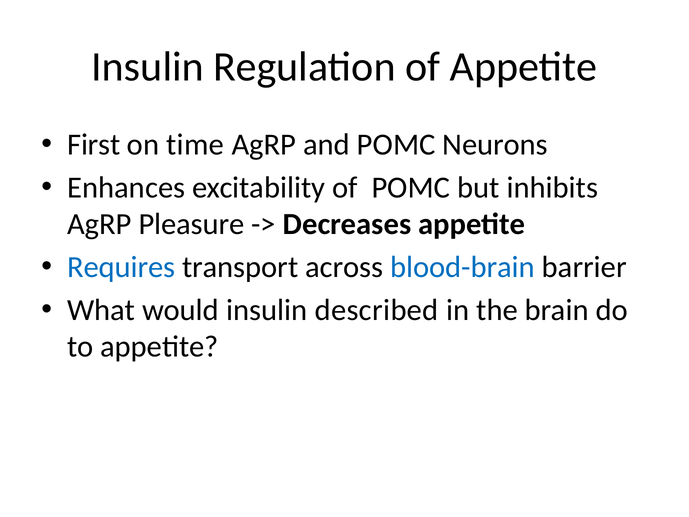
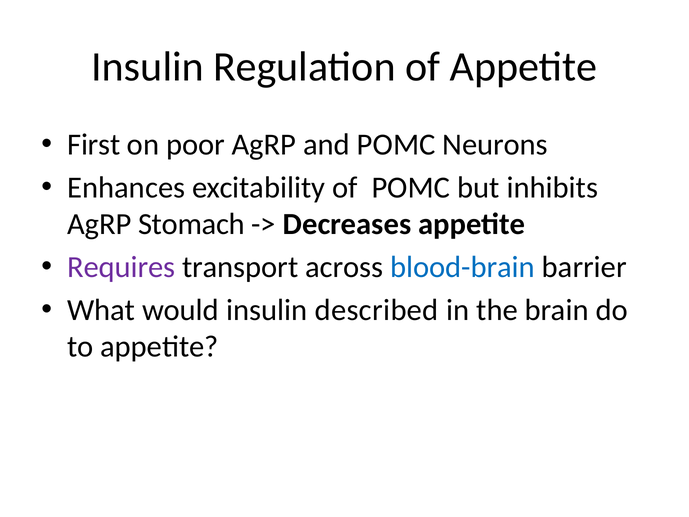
time: time -> poor (196, 145)
Pleasure: Pleasure -> Stomach (192, 224)
Requires colour: blue -> purple (121, 267)
